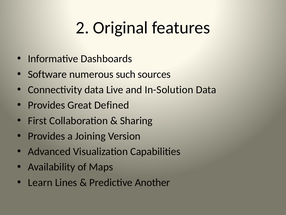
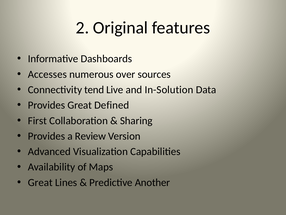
Software: Software -> Accesses (47, 74)
such: such -> over (126, 74)
Connectivity data: data -> tend (94, 90)
Joining: Joining -> Review (90, 136)
Learn: Learn -> Great (40, 182)
